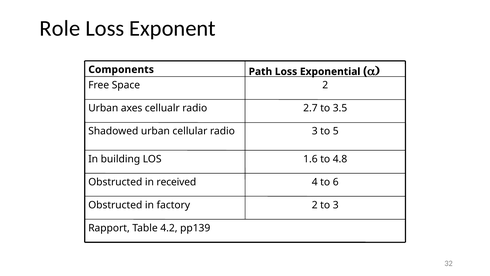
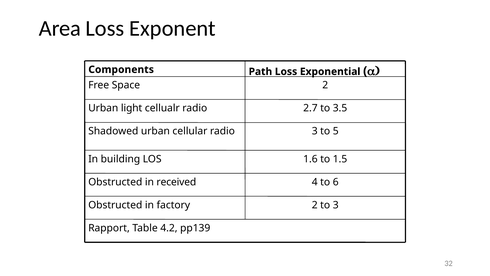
Role: Role -> Area (60, 28)
axes: axes -> light (132, 108)
4.8: 4.8 -> 1.5 (340, 159)
